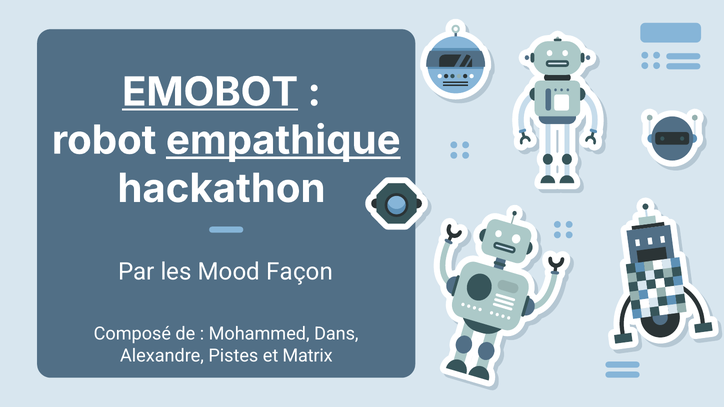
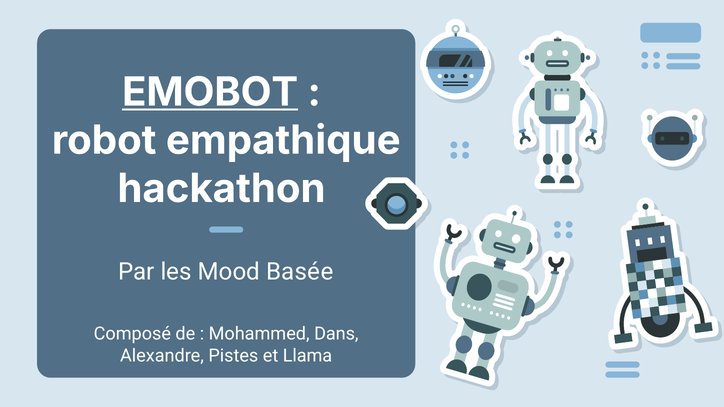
empathique underline: present -> none (283, 141)
Façon: Façon -> Basée (300, 272)
Matrix: Matrix -> Llama (307, 356)
